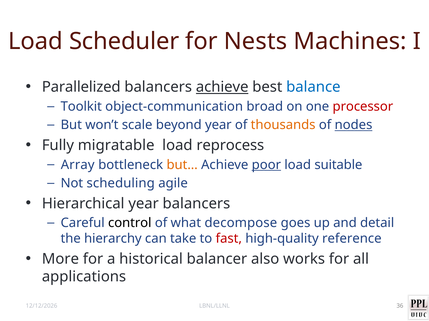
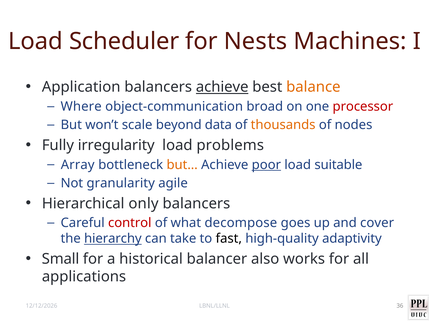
Parallelized: Parallelized -> Application (81, 87)
balance colour: blue -> orange (313, 87)
Toolkit: Toolkit -> Where (81, 107)
beyond year: year -> data (218, 125)
nodes underline: present -> none (354, 125)
migratable: migratable -> irregularity (116, 146)
reprocess: reprocess -> problems (230, 146)
scheduling: scheduling -> granularity (121, 184)
Hierarchical year: year -> only (143, 204)
control colour: black -> red (130, 223)
detail: detail -> cover (377, 223)
hierarchy underline: none -> present (113, 239)
fast colour: red -> black (229, 239)
reference: reference -> adaptivity (352, 239)
More: More -> Small (61, 259)
